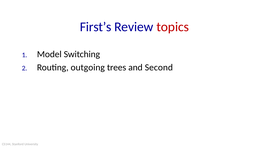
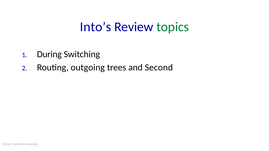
First’s: First’s -> Into’s (96, 27)
topics colour: red -> green (173, 27)
Model: Model -> During (49, 54)
